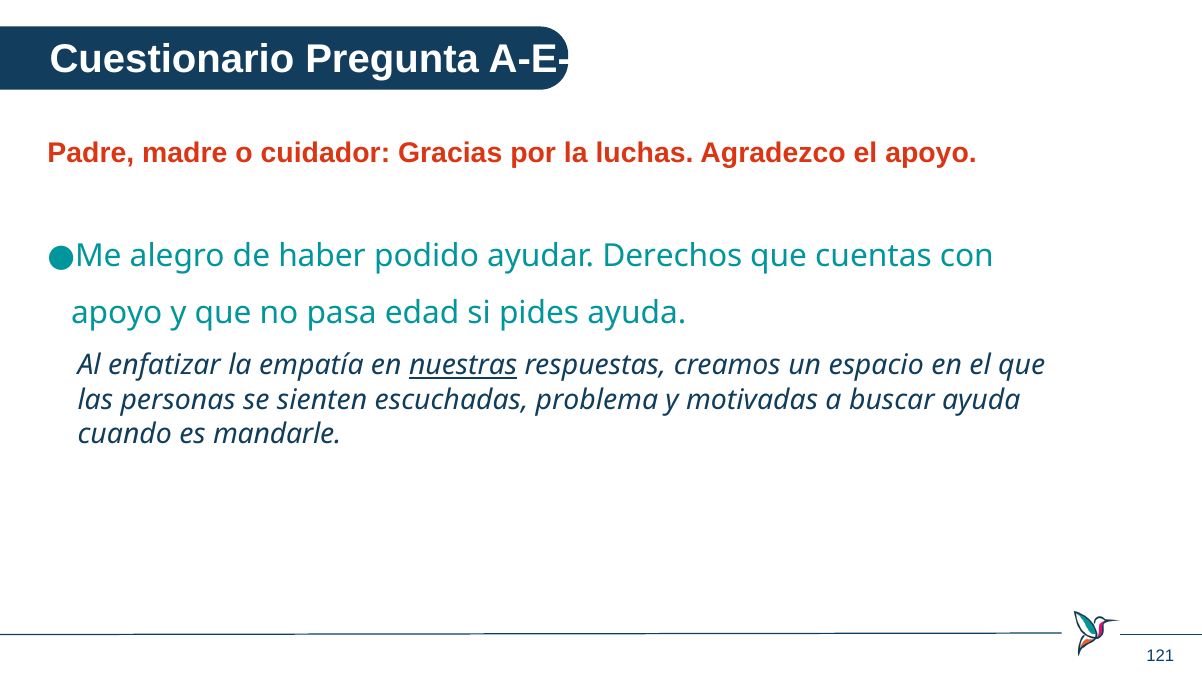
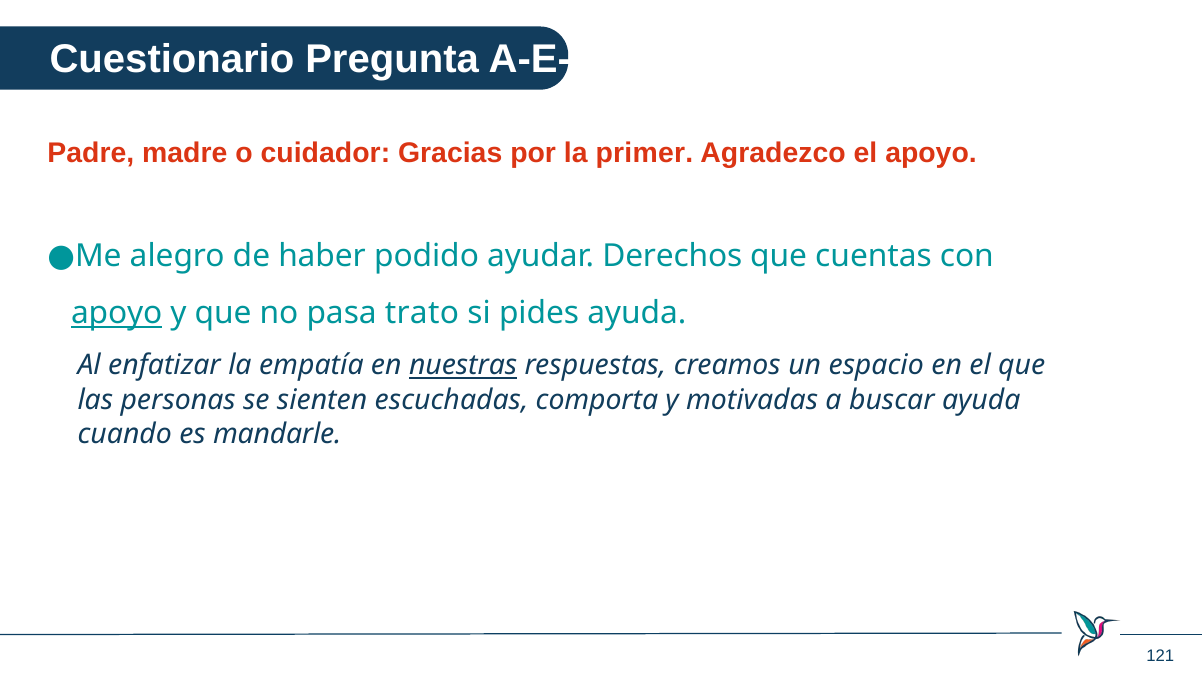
luchas: luchas -> primer (644, 153)
apoyo underline: none -> present (117, 313)
edad: edad -> trato (422, 313)
problema: problema -> comporta (597, 400)
